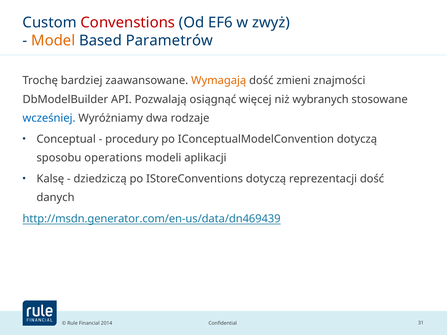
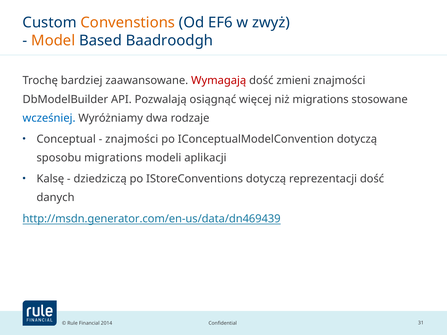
Convenstions colour: red -> orange (128, 23)
Parametrów: Parametrów -> Baadroodgh (169, 41)
Wymagają colour: orange -> red (219, 81)
niż wybranych: wybranych -> migrations (321, 99)
procedury: procedury -> znajmości (132, 139)
sposobu operations: operations -> migrations (113, 158)
